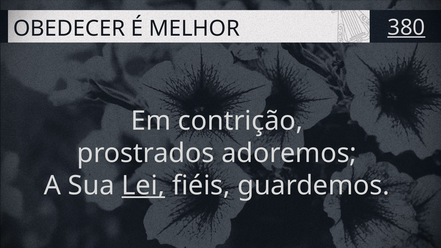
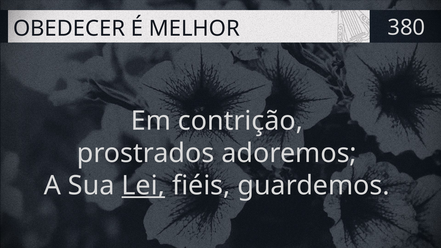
380 underline: present -> none (406, 28)
